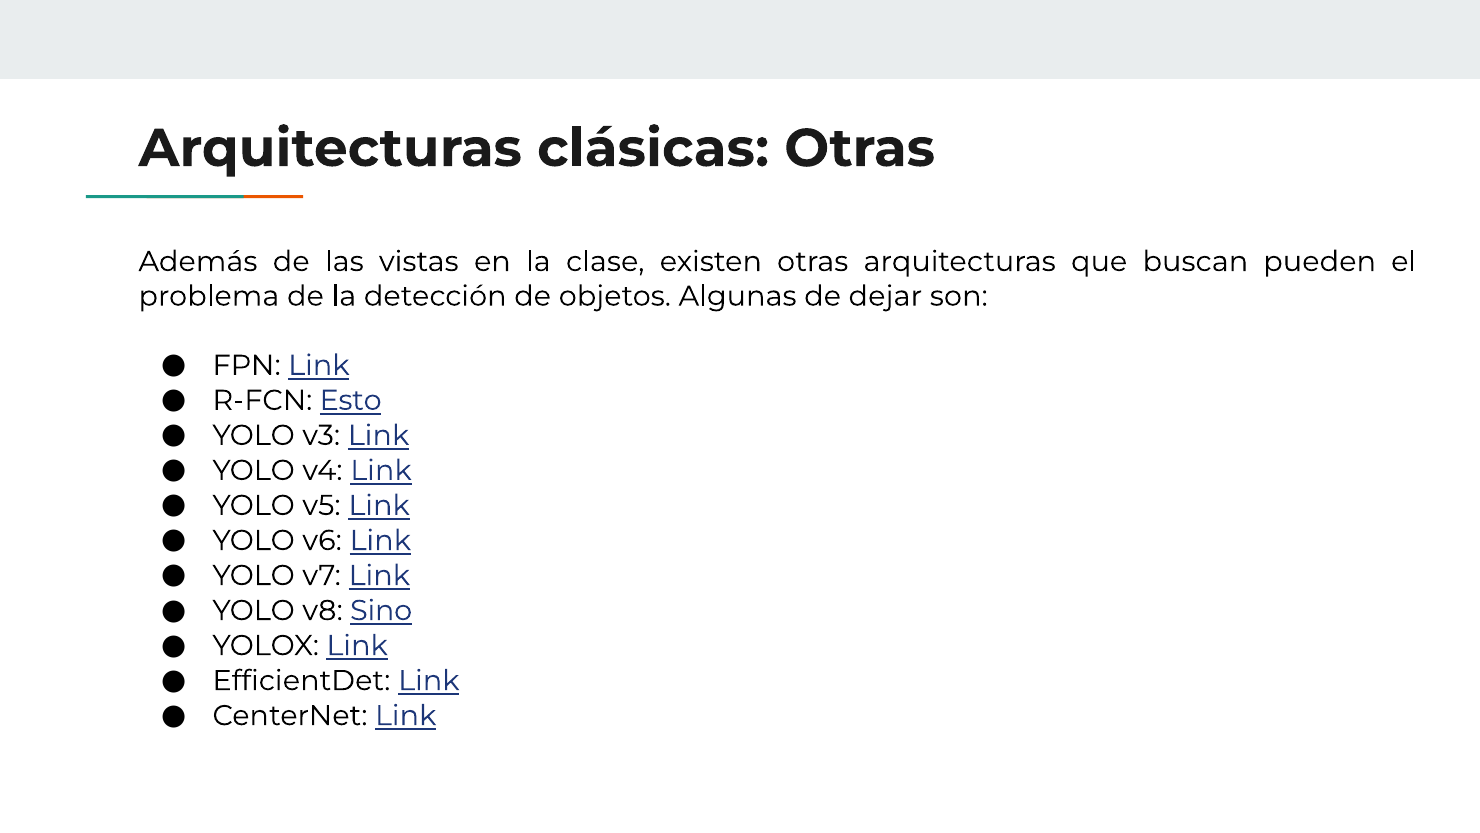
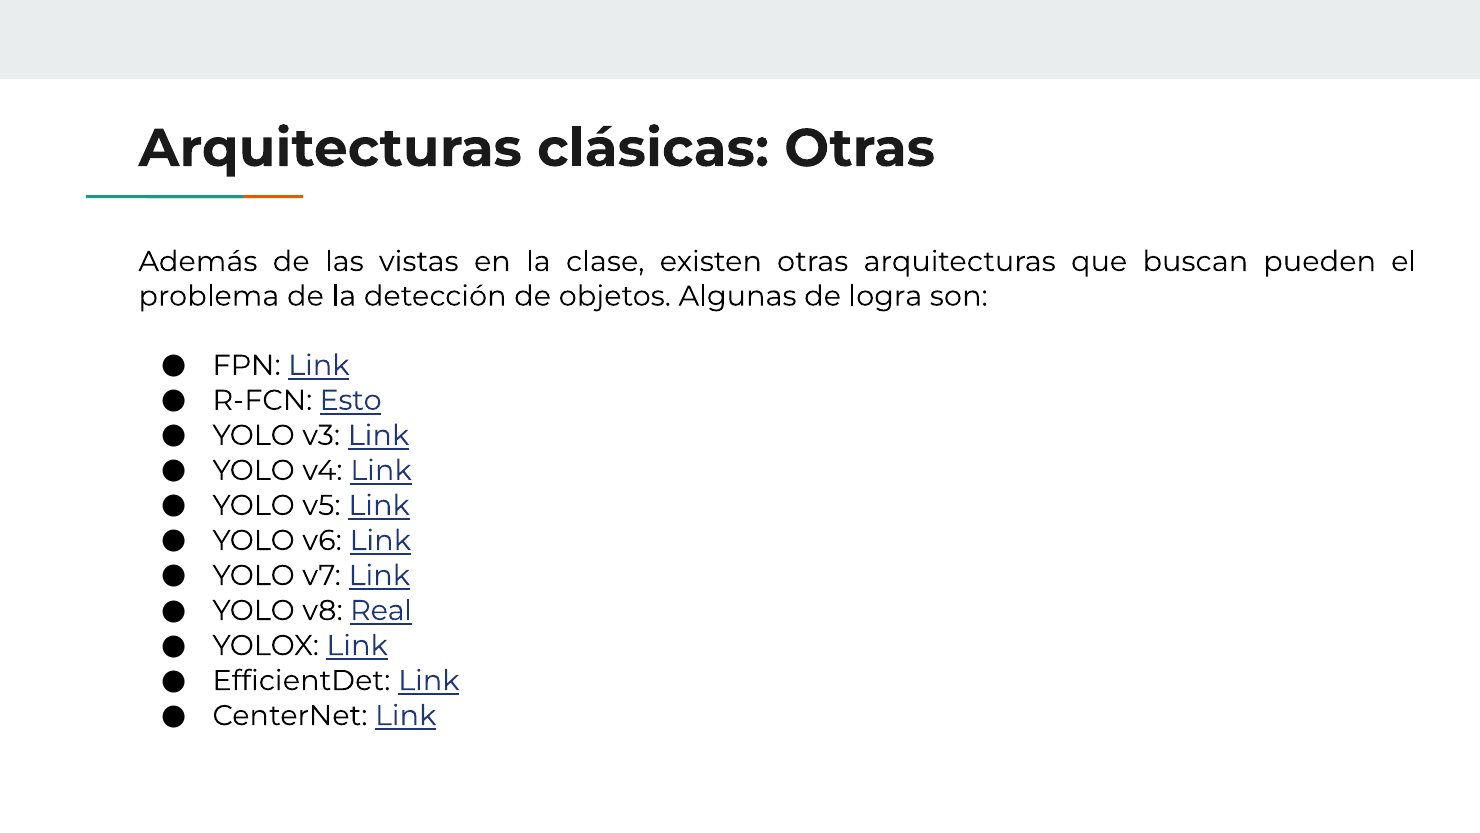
dejar: dejar -> logra (885, 296)
Sino: Sino -> Real (381, 610)
